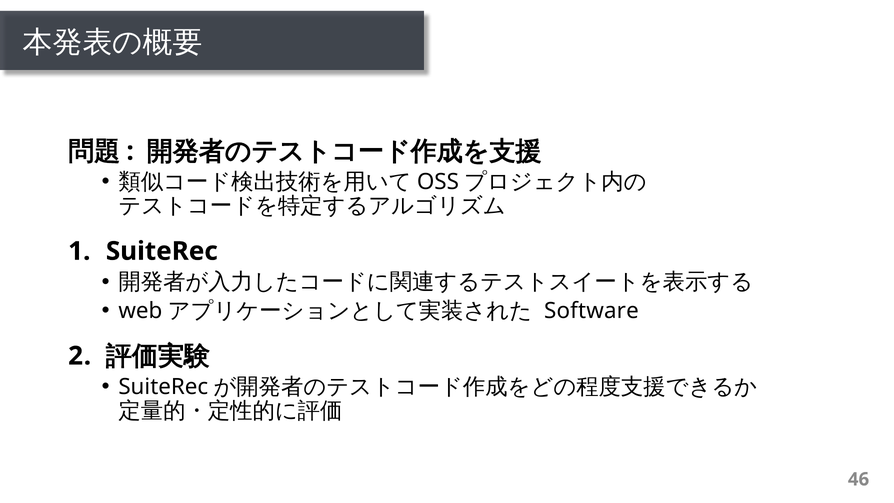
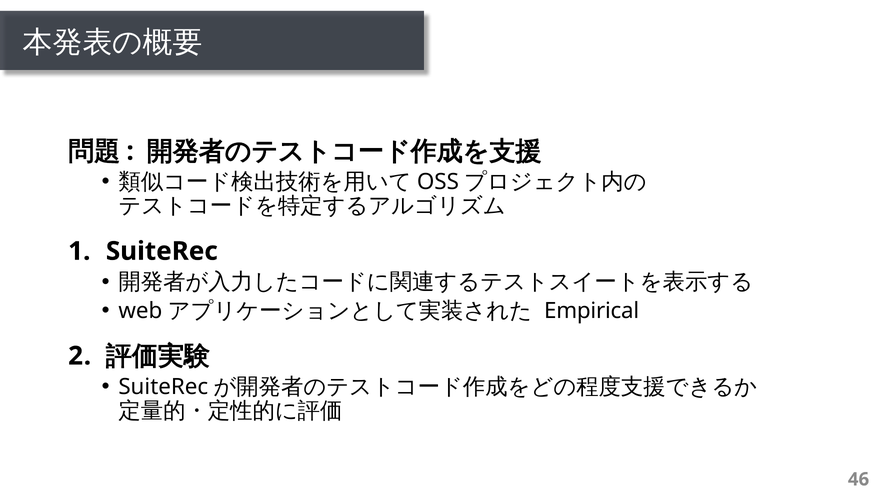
Software: Software -> Empirical (592, 311)
